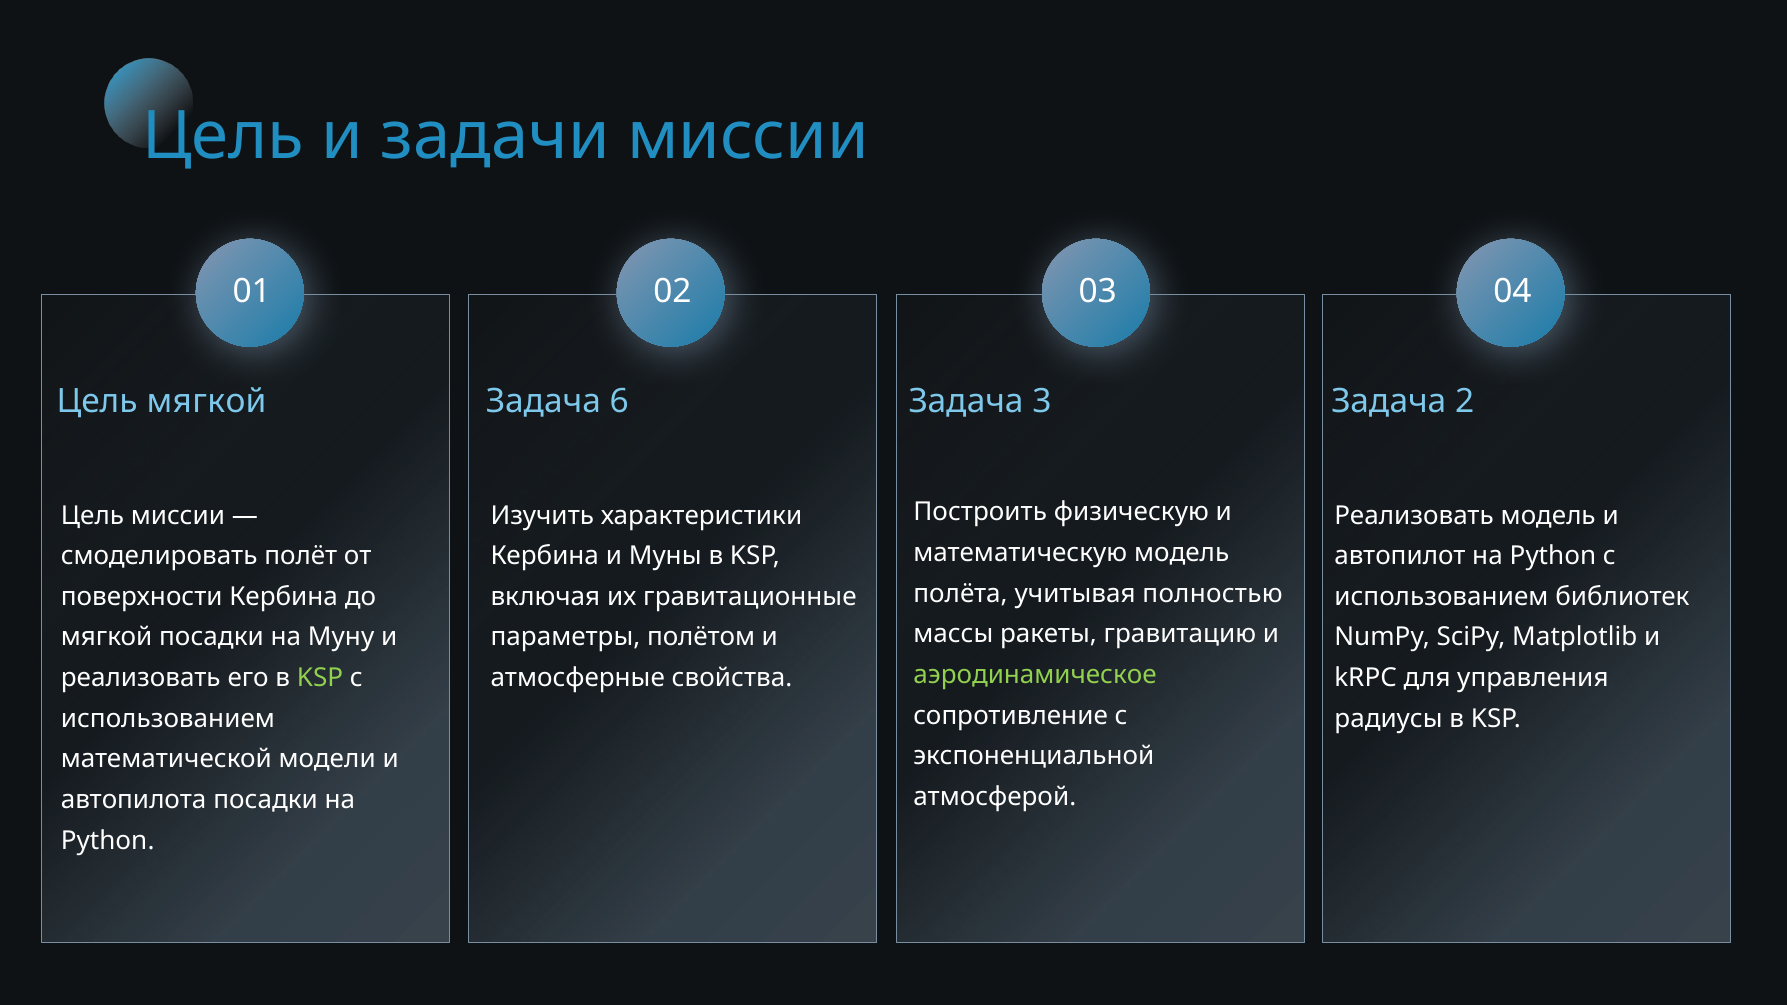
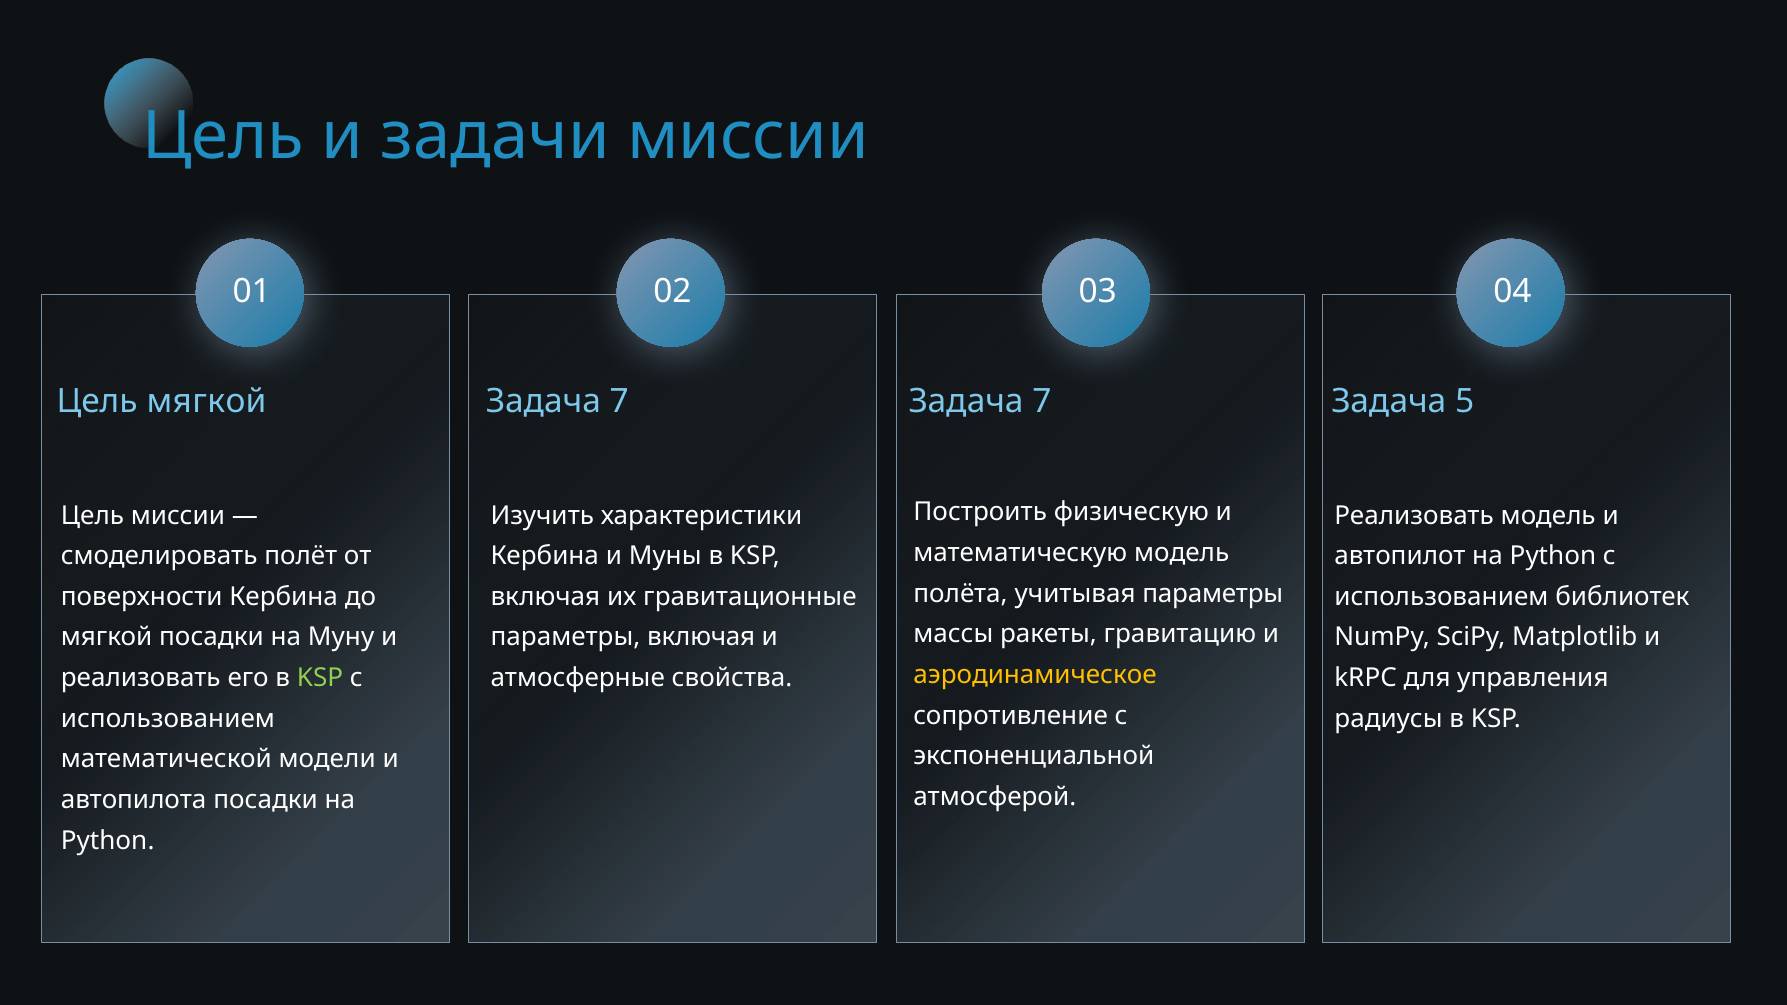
6: 6 -> 7 (619, 402)
3: 3 -> 7 (1042, 402)
2: 2 -> 5 (1465, 402)
учитывая полностью: полностью -> параметры (1213, 594)
параметры полётом: полётом -> включая (701, 637)
аэродинамическое colour: light green -> yellow (1035, 675)
